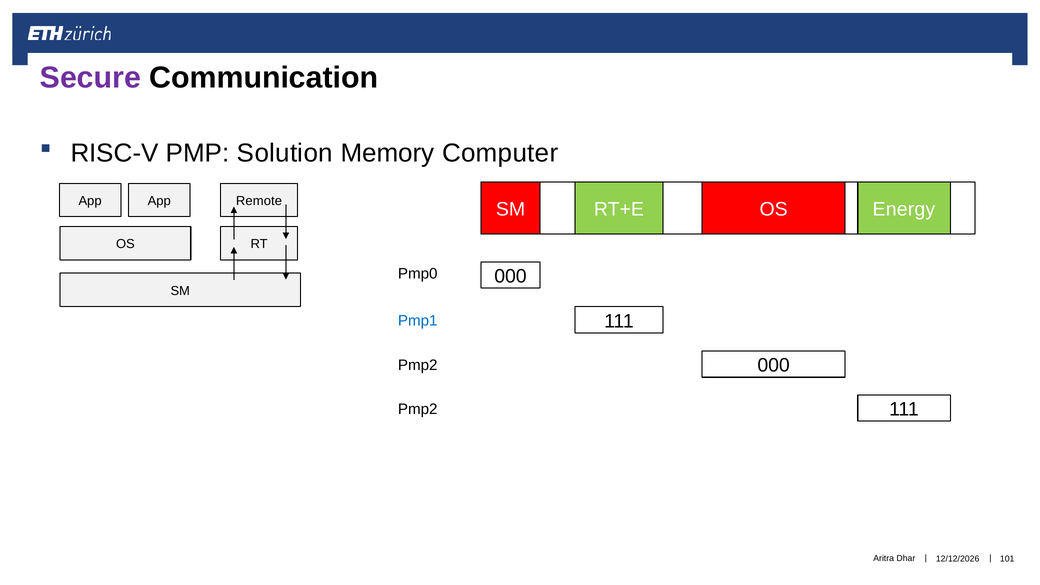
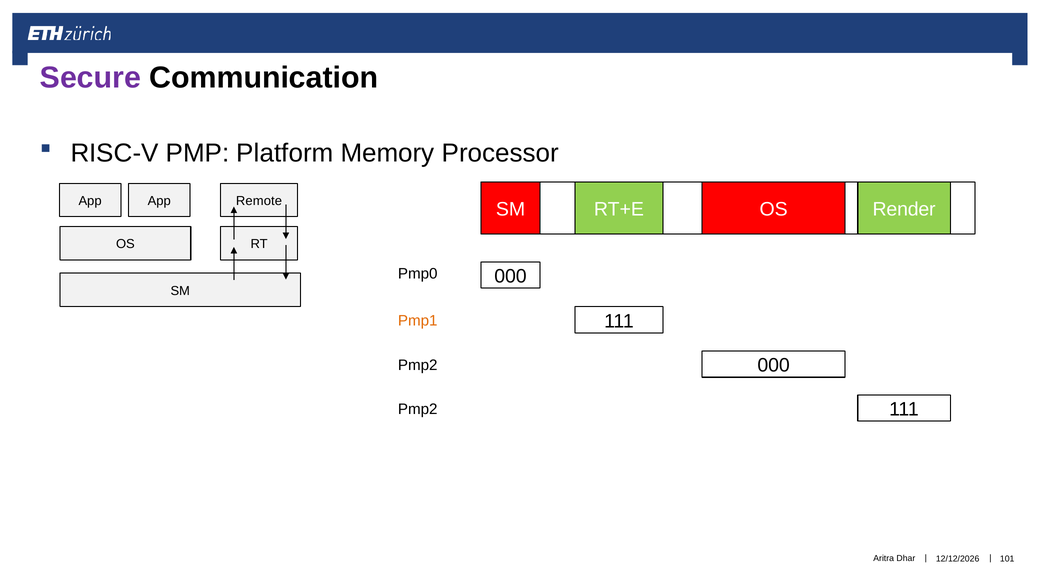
Solution: Solution -> Platform (285, 153)
Computer: Computer -> Processor (500, 153)
Energy: Energy -> Render (904, 209)
Pmp1 colour: blue -> orange (418, 321)
